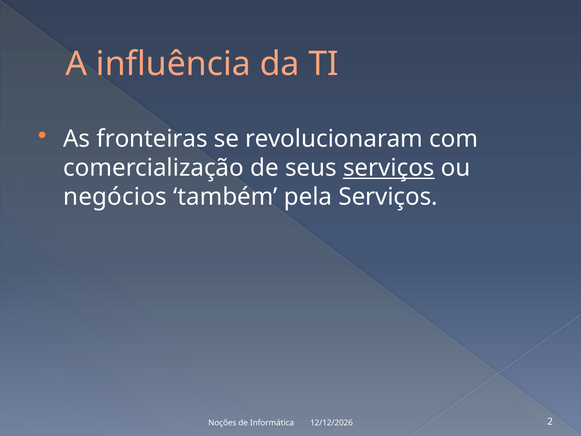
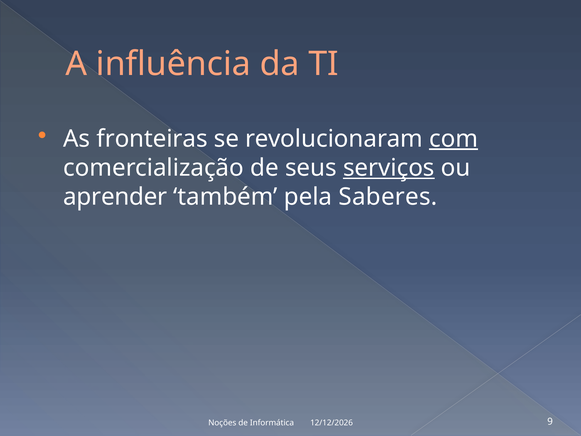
com underline: none -> present (454, 139)
negócios: negócios -> aprender (115, 197)
pela Serviços: Serviços -> Saberes (388, 197)
2: 2 -> 9 (550, 421)
